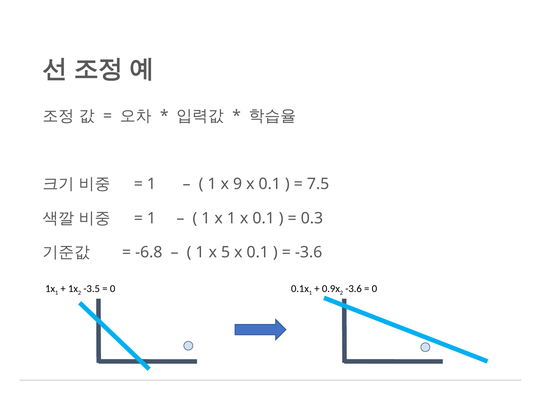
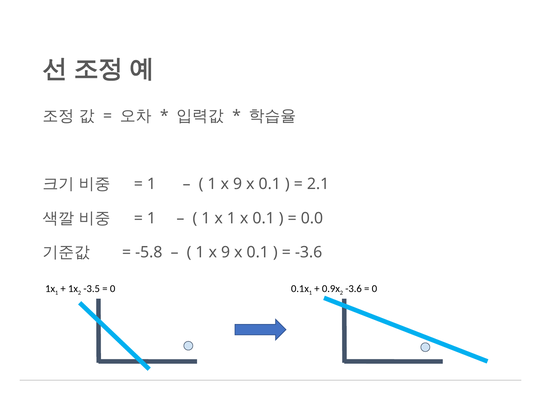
7.5: 7.5 -> 2.1 (318, 184)
0.3: 0.3 -> 0.0 (312, 218)
-6.8: -6.8 -> -5.8 (149, 252)
5: 5 -> 9 (226, 252)
